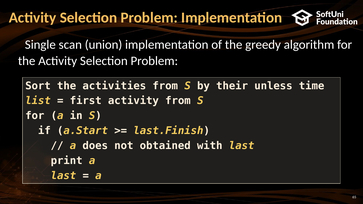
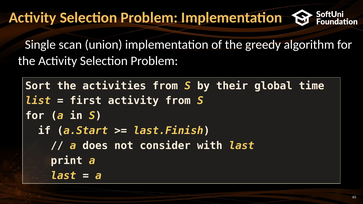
unless: unless -> global (273, 86)
obtained: obtained -> consider (165, 146)
